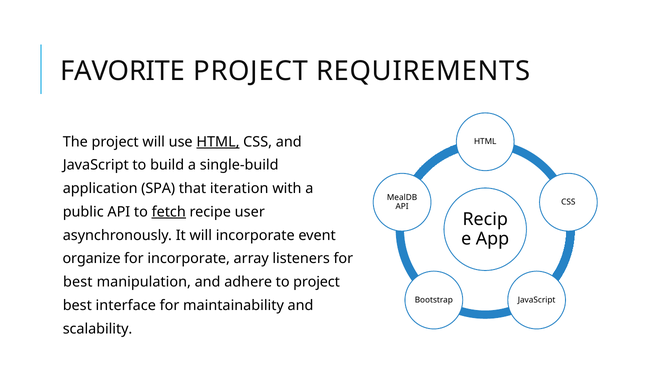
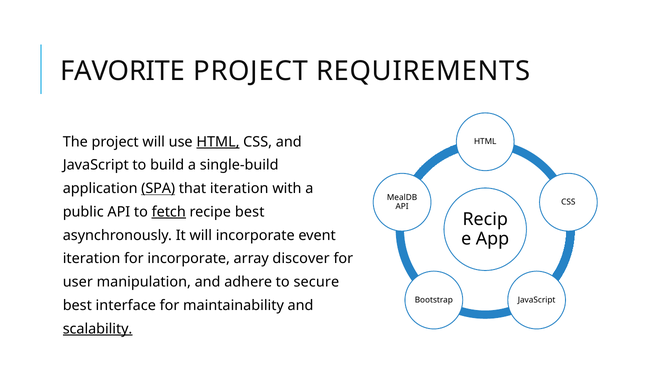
SPA underline: none -> present (158, 188)
recipe user: user -> best (250, 212)
organize: organize -> iteration (92, 259)
listeners: listeners -> discover (301, 259)
best: best -> user (78, 282)
to project: project -> secure (316, 282)
scalability underline: none -> present (98, 329)
